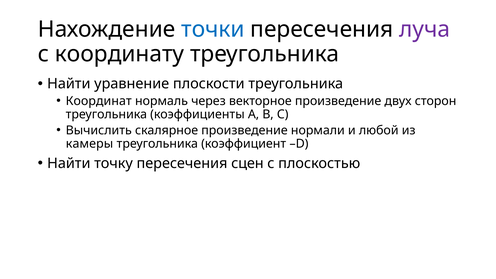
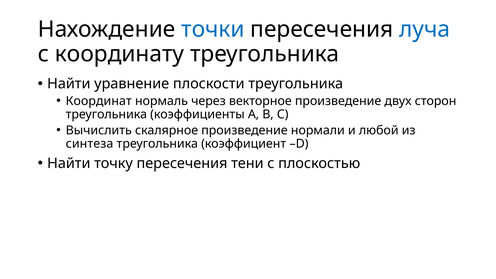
луча colour: purple -> blue (425, 29)
камеры: камеры -> синтеза (90, 144)
сцен: сцен -> тени (247, 163)
